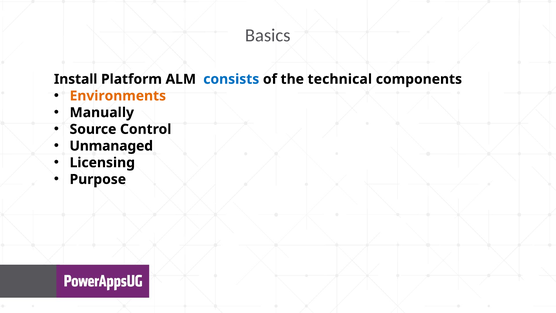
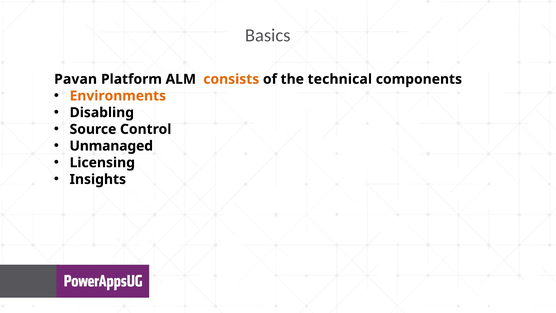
Install: Install -> Pavan (76, 79)
consists colour: blue -> orange (231, 79)
Manually: Manually -> Disabling (102, 112)
Purpose: Purpose -> Insights (98, 179)
